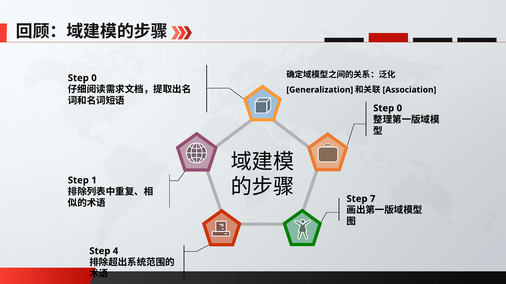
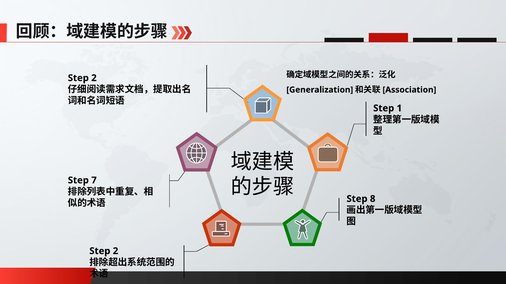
0: 0 -> 2 (94, 78)
0: 0 -> 1 (399, 108)
1: 1 -> 7 (94, 181)
7: 7 -> 8 (373, 199)
4: 4 -> 2 (116, 252)
